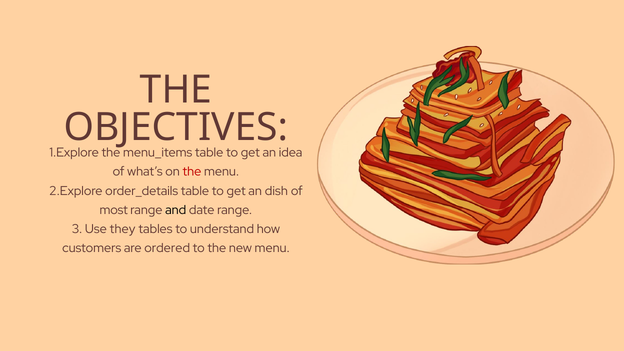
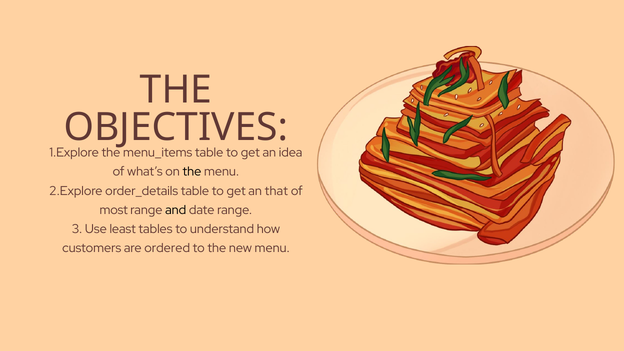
the colour: red -> black (192, 172)
dish: dish -> that (276, 191)
they: they -> least (123, 229)
